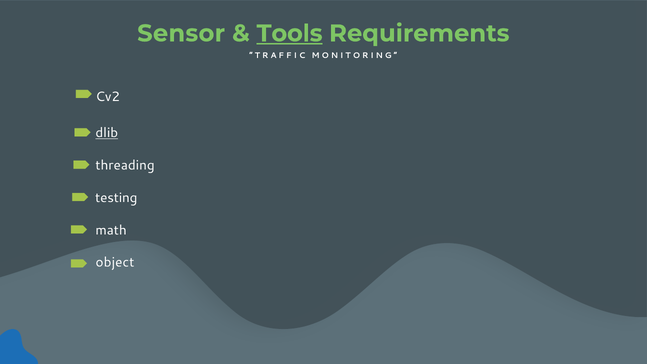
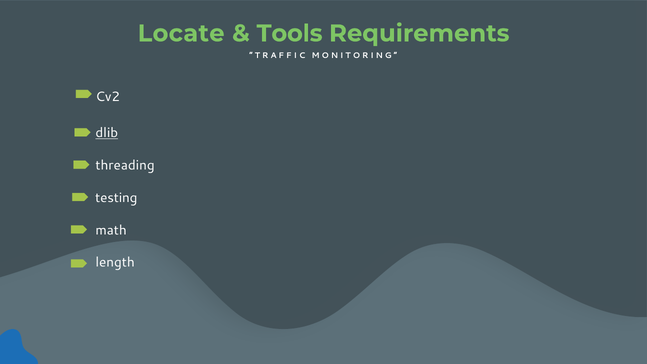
Sensor: Sensor -> Locate (181, 33)
Tools underline: present -> none (290, 33)
object: object -> length (115, 262)
